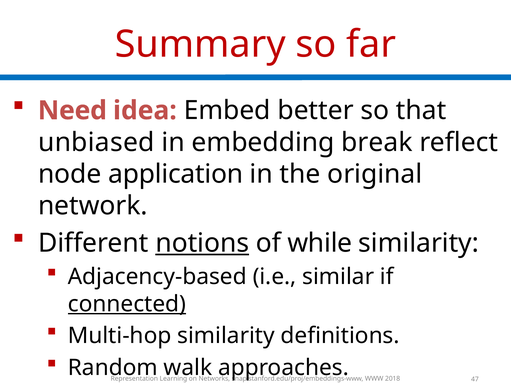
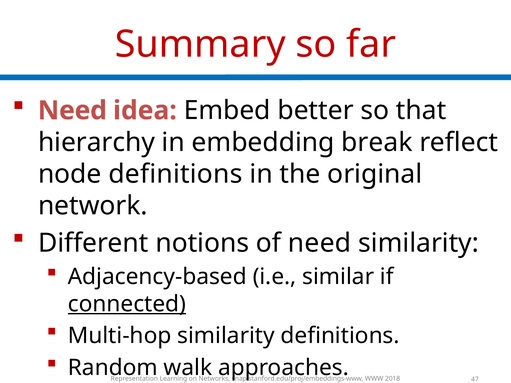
unbiased: unbiased -> hierarchy (96, 142)
node application: application -> definitions (175, 174)
notions underline: present -> none (202, 243)
of while: while -> need (320, 243)
